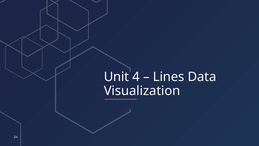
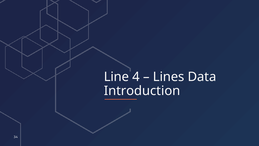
Unit: Unit -> Line (116, 77)
Visualization: Visualization -> Introduction (142, 91)
